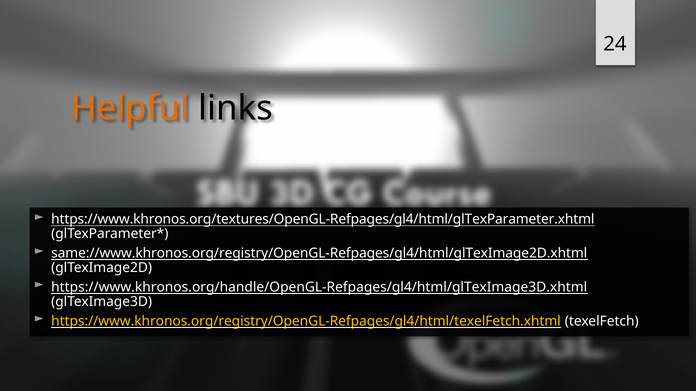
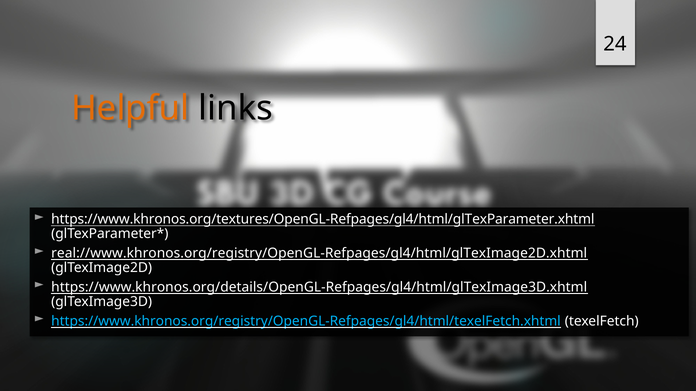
same://www.khronos.org/registry/OpenGL-Refpages/gl4/html/glTexImage2D.xhtml: same://www.khronos.org/registry/OpenGL-Refpages/gl4/html/glTexImage2D.xhtml -> real://www.khronos.org/registry/OpenGL-Refpages/gl4/html/glTexImage2D.xhtml (319, 254)
https://www.khronos.org/handle/OpenGL-Refpages/gl4/html/glTexImage3D.xhtml: https://www.khronos.org/handle/OpenGL-Refpages/gl4/html/glTexImage3D.xhtml -> https://www.khronos.org/details/OpenGL-Refpages/gl4/html/glTexImage3D.xhtml (319, 288)
https://www.khronos.org/registry/OpenGL-Refpages/gl4/html/texelFetch.xhtml colour: yellow -> light blue (306, 322)
